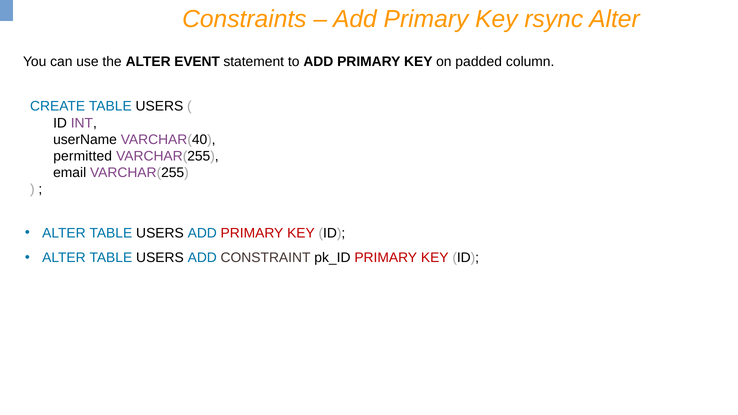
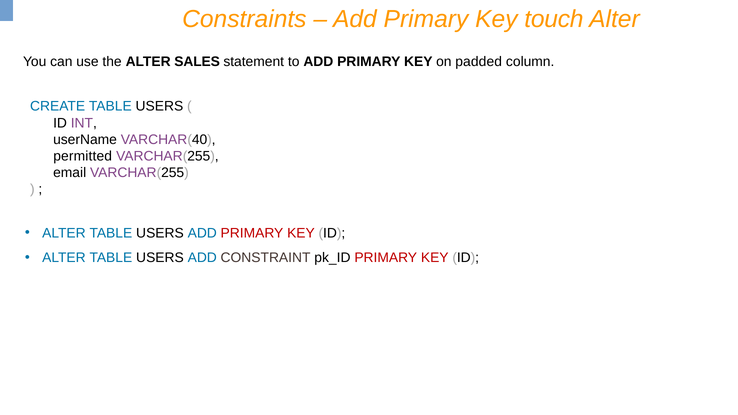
rsync: rsync -> touch (554, 19)
EVENT: EVENT -> SALES (197, 61)
